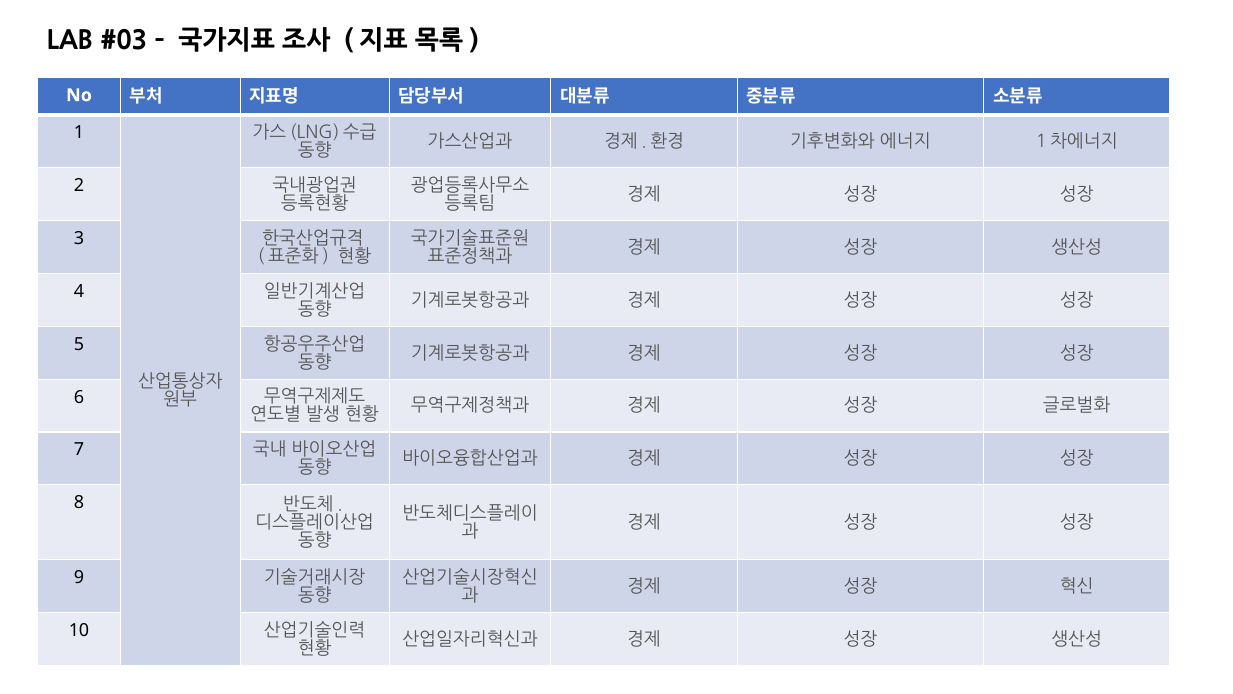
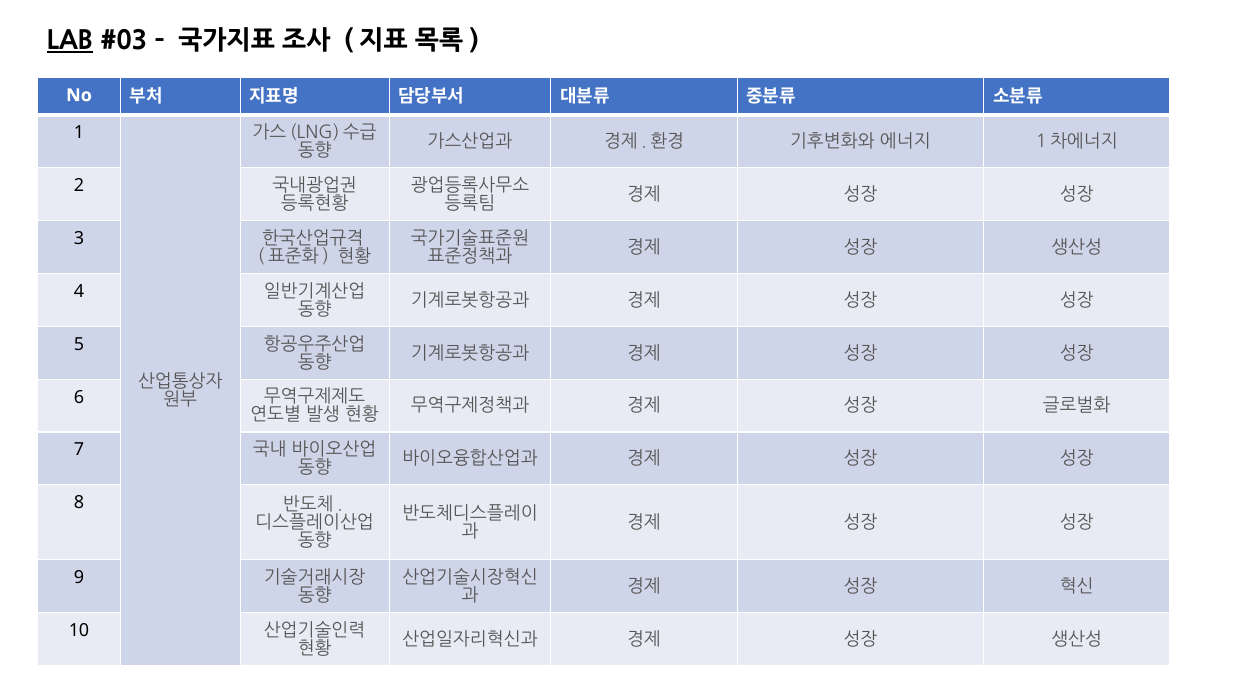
LAB underline: none -> present (70, 41)
